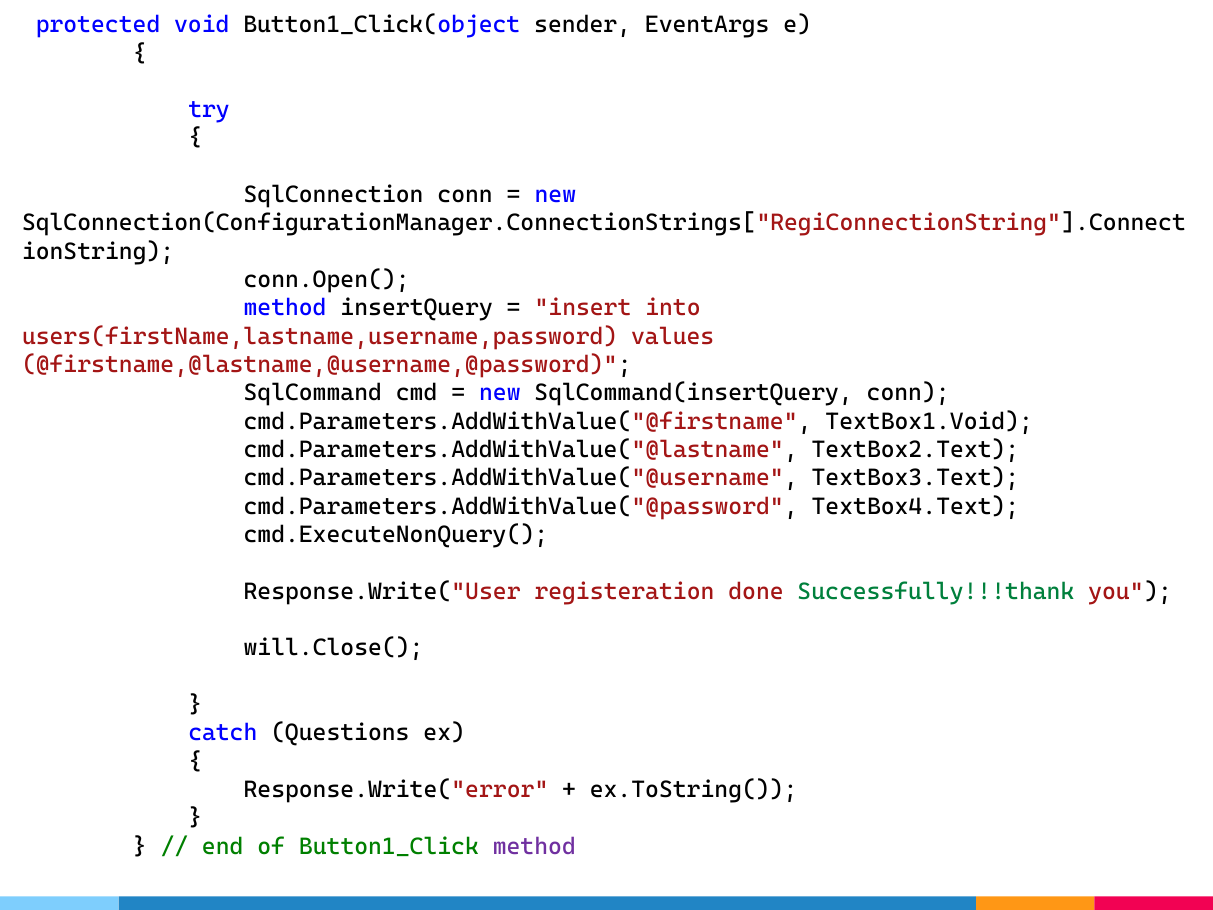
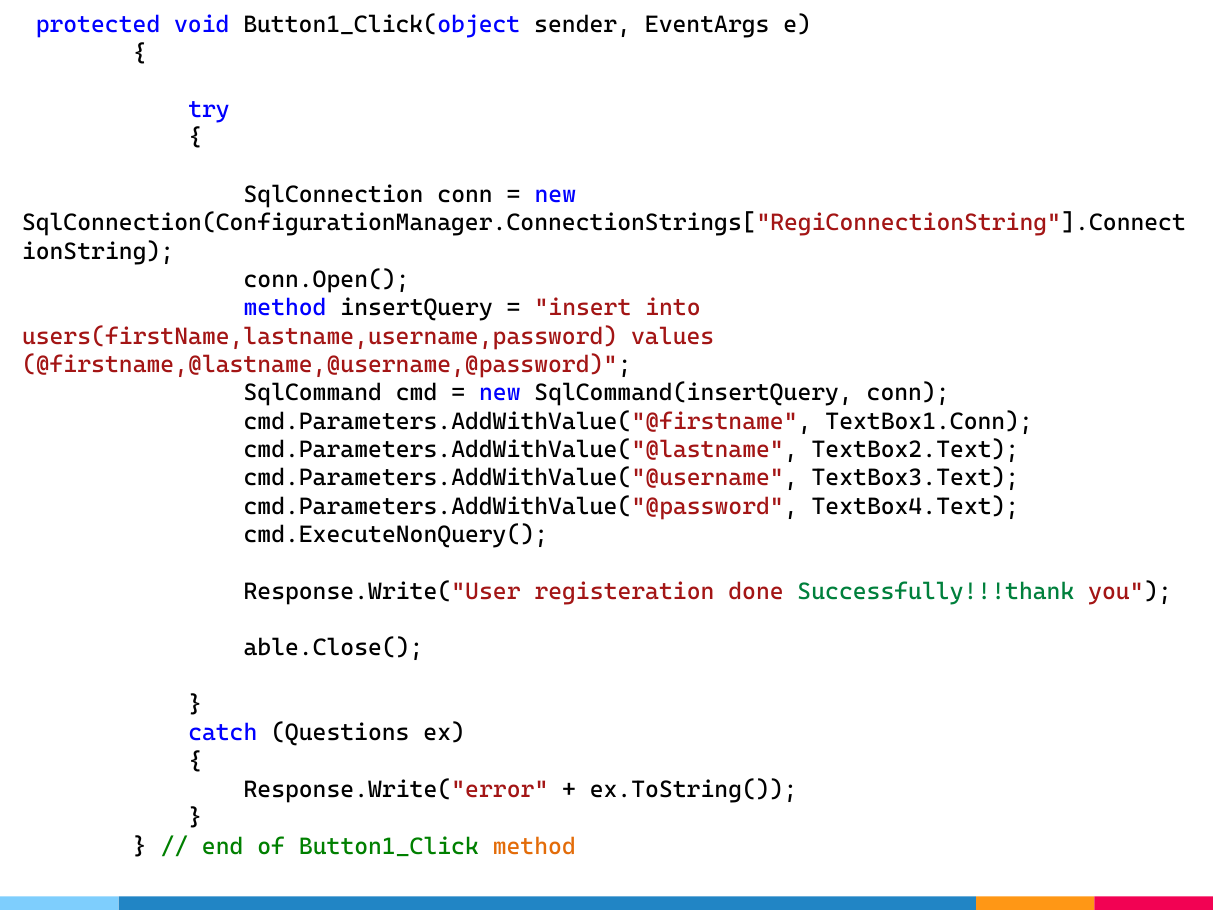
TextBox1.Void: TextBox1.Void -> TextBox1.Conn (929, 421)
will.Close(: will.Close( -> able.Close( (334, 648)
method colour: purple -> orange (534, 846)
